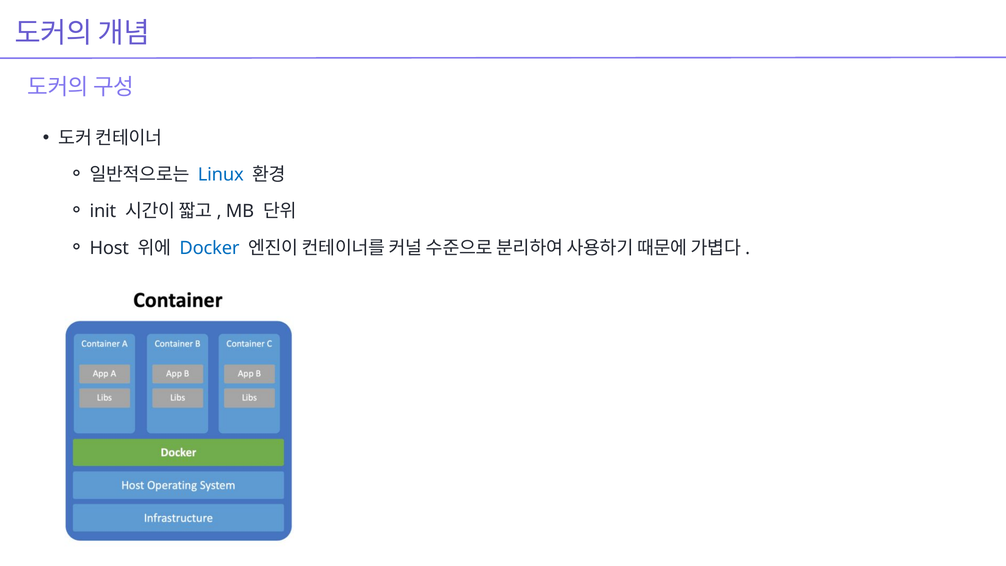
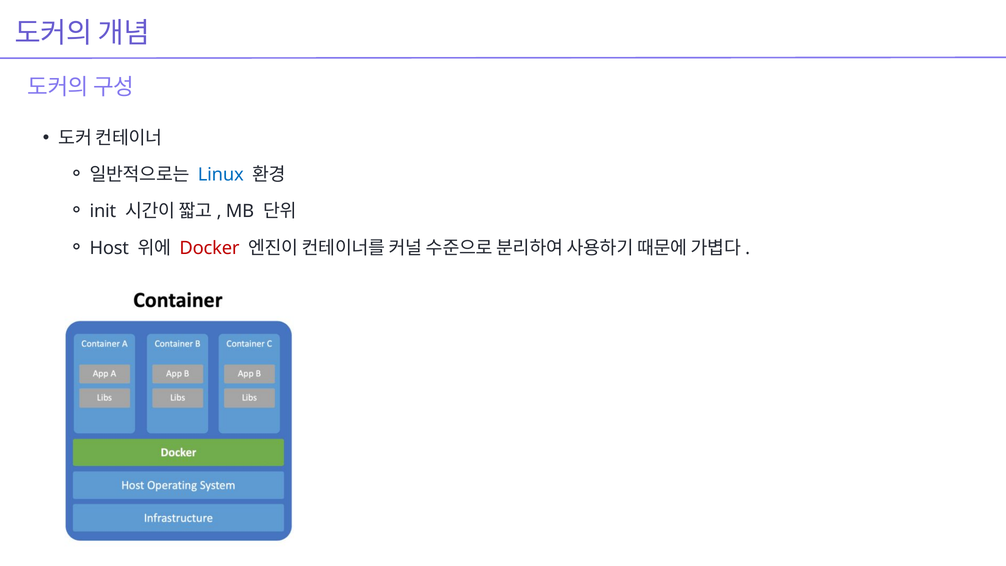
Docker colour: blue -> red (209, 248)
